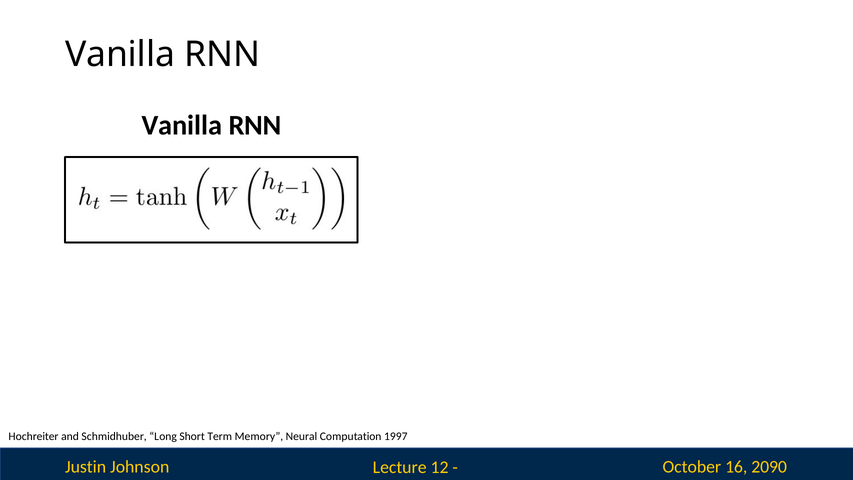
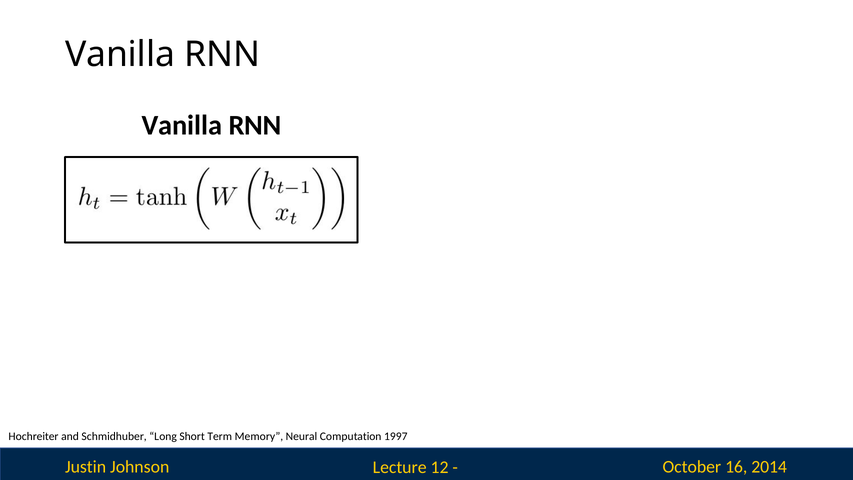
2090: 2090 -> 2014 (769, 467)
